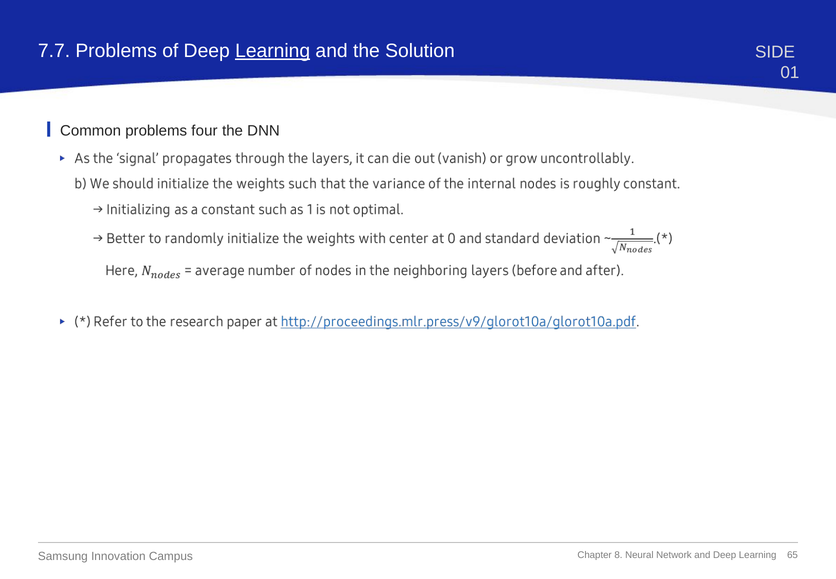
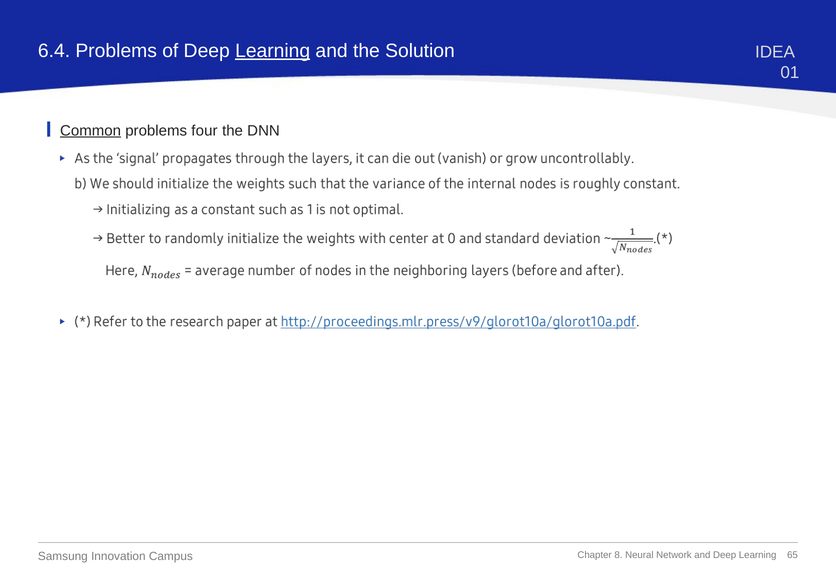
7.7: 7.7 -> 6.4 (54, 51)
SIDE: SIDE -> IDEA (775, 52)
Common underline: none -> present (91, 131)
